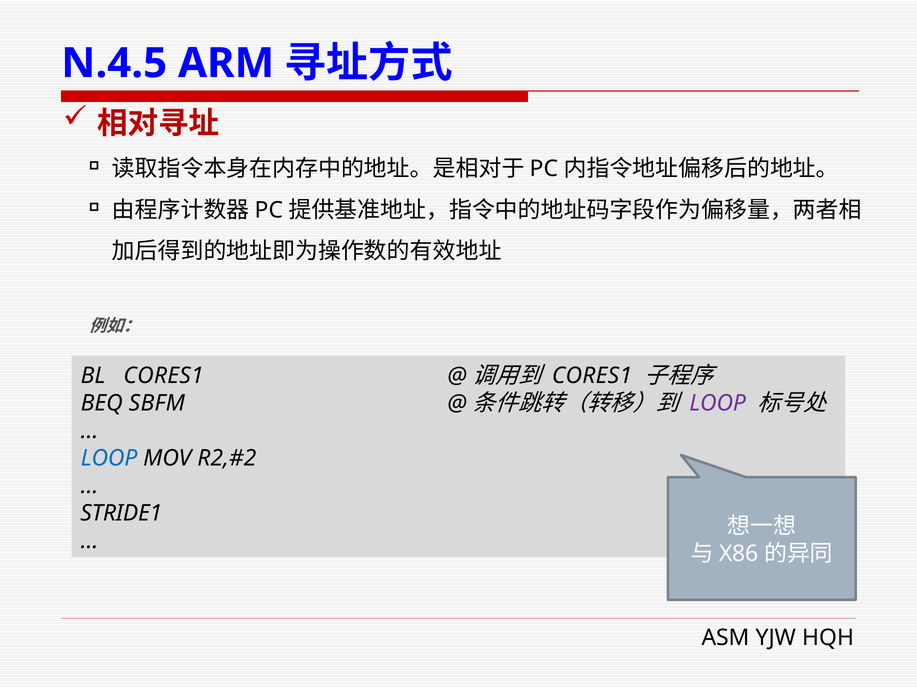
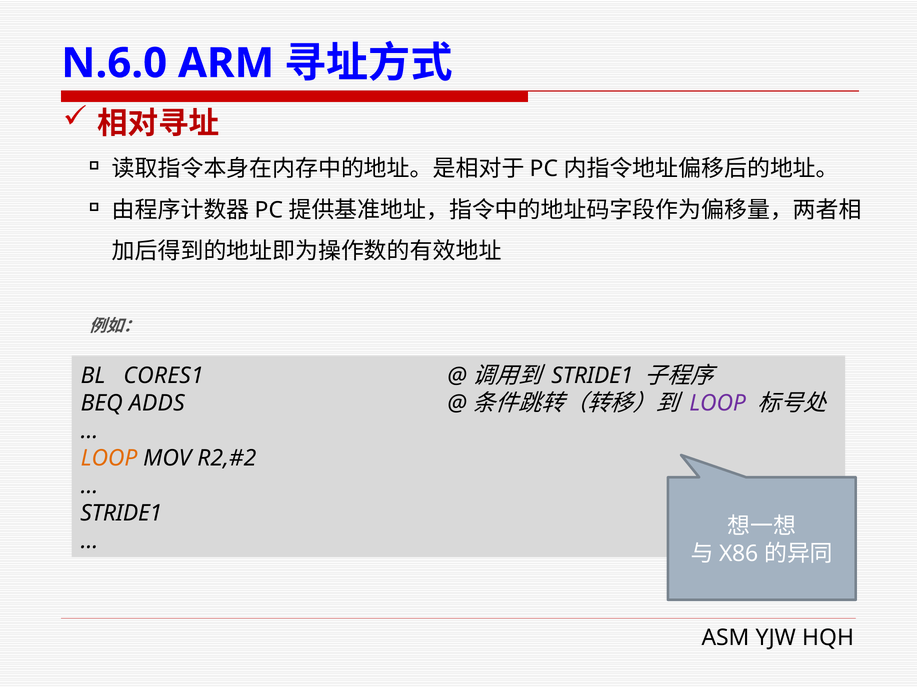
N.4.5: N.4.5 -> N.6.0 (114, 63)
CORES1: CORES1 -> STRIDE1 (592, 376)
SBFM: SBFM -> ADDS (157, 404)
LOOP colour: blue -> orange (109, 459)
